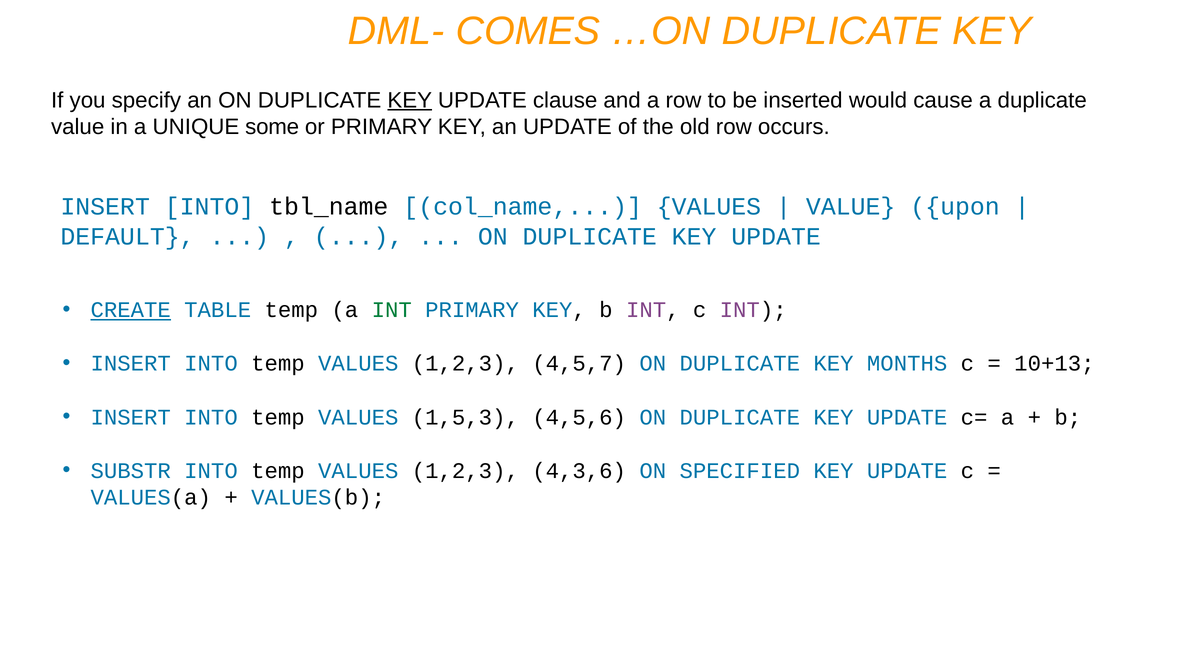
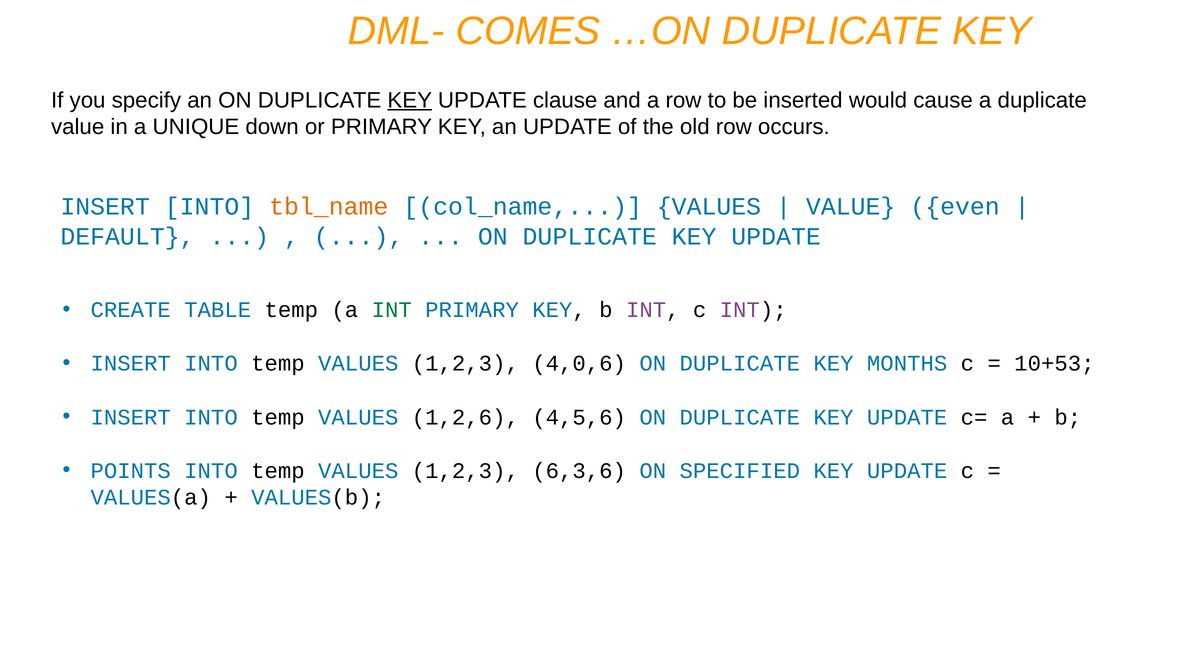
some: some -> down (272, 127)
tbl_name colour: black -> orange (329, 207)
upon: upon -> even (955, 207)
CREATE underline: present -> none (131, 310)
4,5,7: 4,5,7 -> 4,0,6 (579, 364)
10+13: 10+13 -> 10+53 (1054, 364)
1,5,3: 1,5,3 -> 1,2,6 (465, 417)
SUBSTR: SUBSTR -> POINTS (131, 471)
4,3,6: 4,3,6 -> 6,3,6 (579, 471)
